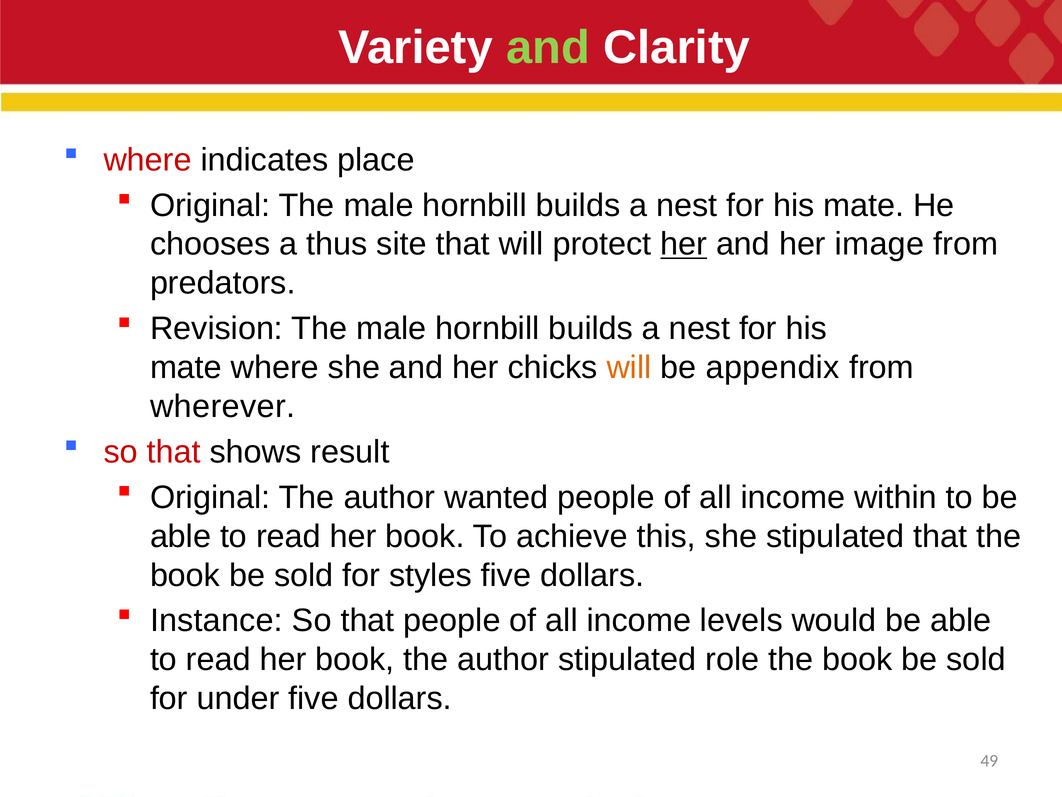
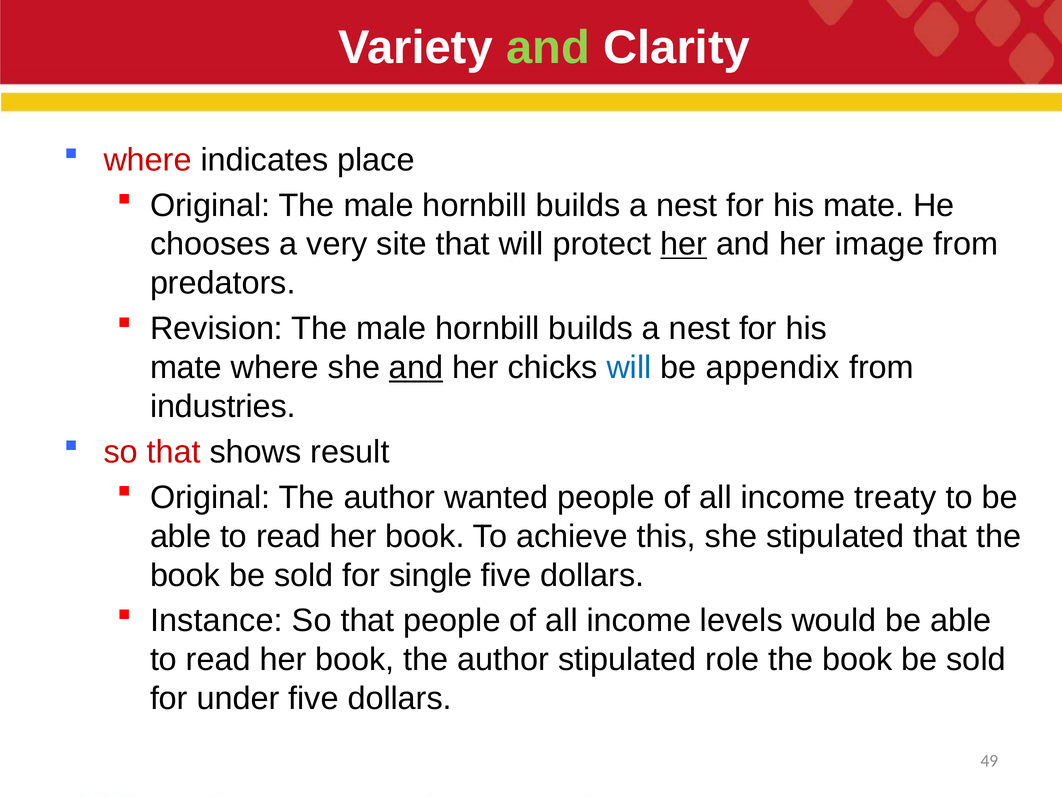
thus: thus -> very (337, 244)
and underline: none -> present (416, 367)
will colour: orange -> blue (629, 367)
wherever: wherever -> industries (223, 406)
within: within -> treaty (895, 497)
styles: styles -> single (431, 575)
